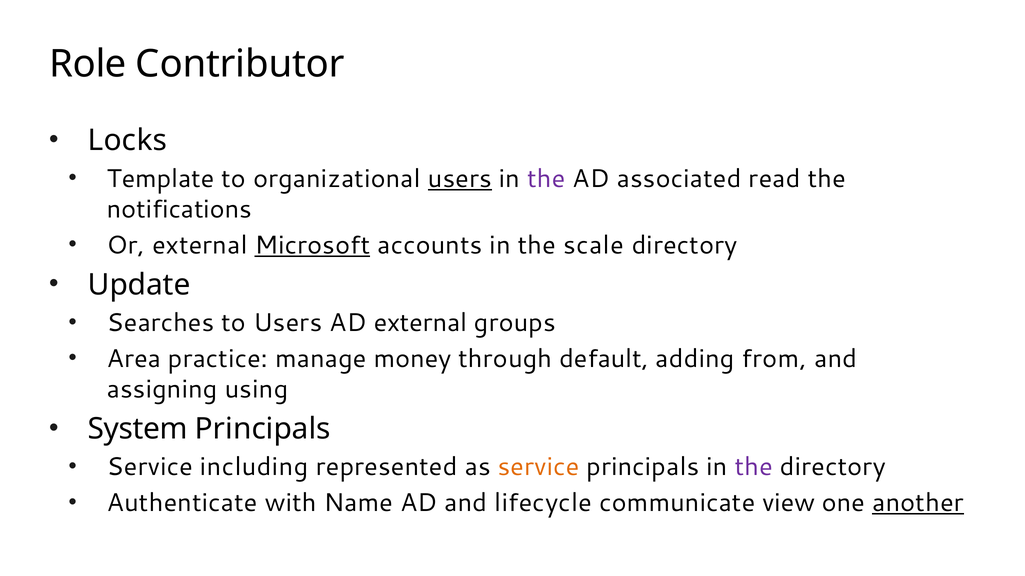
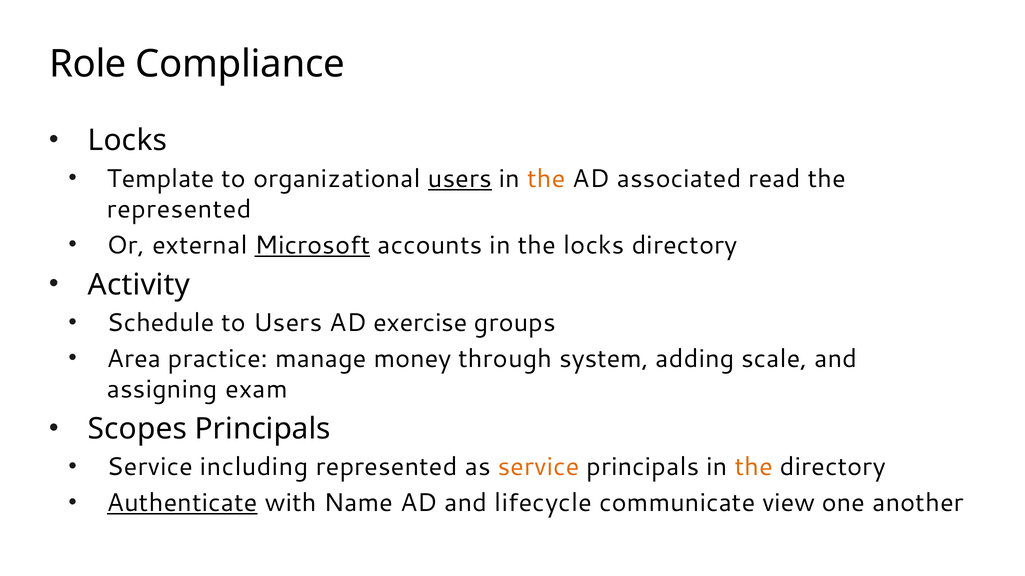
Contributor: Contributor -> Compliance (240, 64)
the colour: purple -> orange (546, 179)
notifications: notifications -> represented (179, 210)
the scale: scale -> locks (594, 245)
Update: Update -> Activity (139, 285)
Searches: Searches -> Schedule (161, 323)
AD external: external -> exercise (420, 323)
default: default -> system (604, 359)
from: from -> scale (774, 359)
using: using -> exam (256, 390)
System: System -> Scopes (137, 429)
the colour: purple -> orange (754, 467)
Authenticate underline: none -> present (182, 503)
another underline: present -> none (918, 503)
